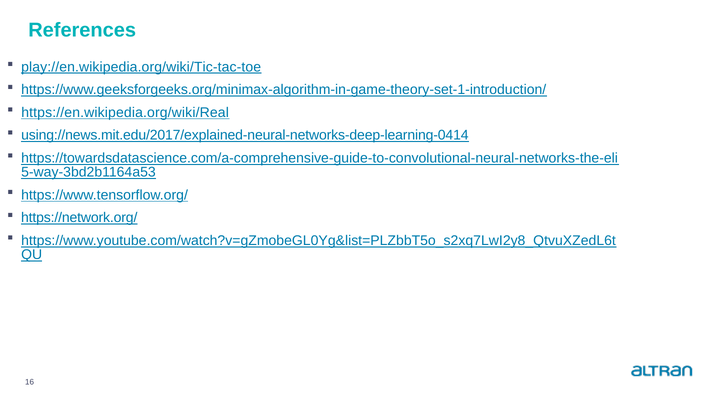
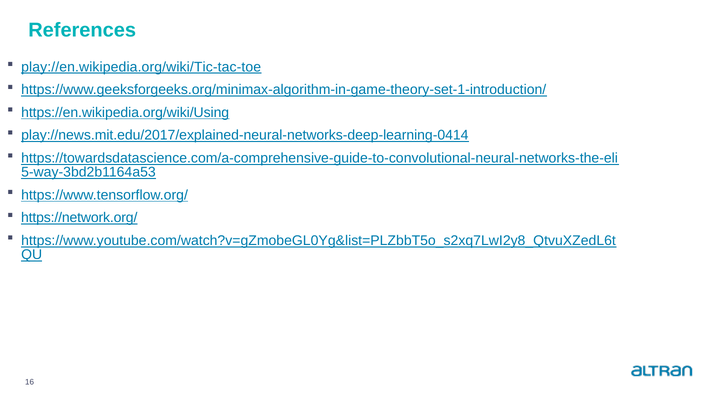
https://en.wikipedia.org/wiki/Real: https://en.wikipedia.org/wiki/Real -> https://en.wikipedia.org/wiki/Using (125, 113)
using://news.mit.edu/2017/explained-neural-networks-deep-learning-0414: using://news.mit.edu/2017/explained-neural-networks-deep-learning-0414 -> play://news.mit.edu/2017/explained-neural-networks-deep-learning-0414 (245, 135)
